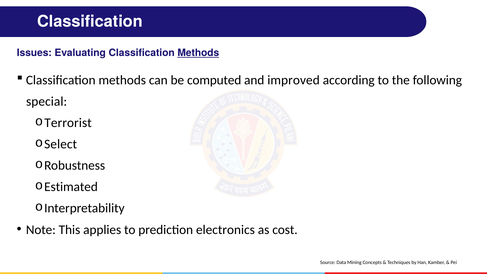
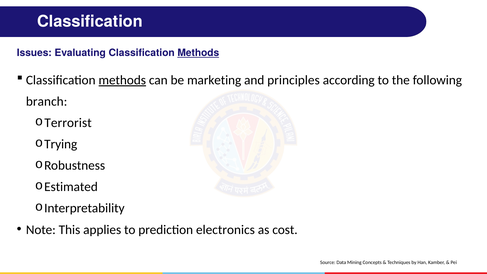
methods underline: none -> present (122, 80)
computed: computed -> marketing (214, 80)
improved: improved -> principles (294, 80)
special: special -> branch (47, 101)
Select: Select -> Trying (61, 144)
